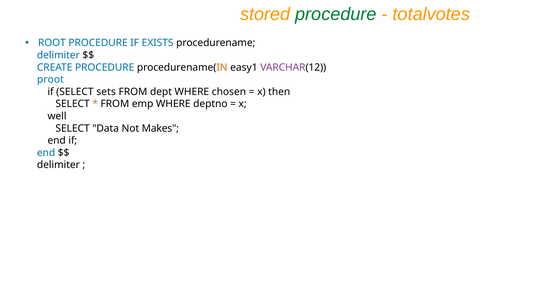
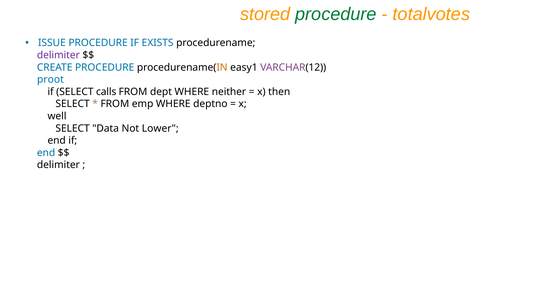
ROOT: ROOT -> ISSUE (52, 43)
delimiter colour: blue -> purple (58, 55)
sets: sets -> calls (106, 92)
chosen: chosen -> neither (229, 92)
Makes: Makes -> Lower (160, 128)
